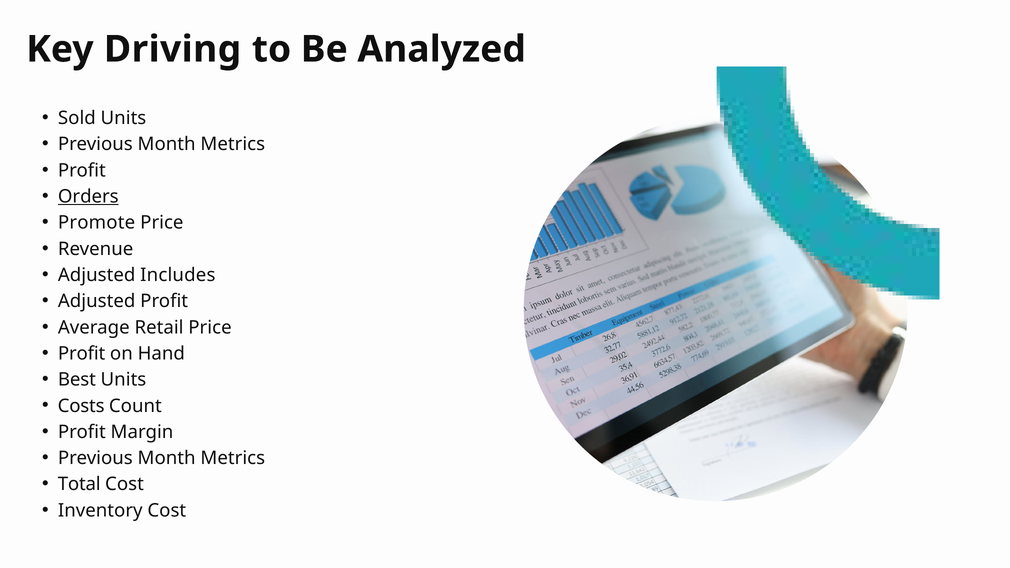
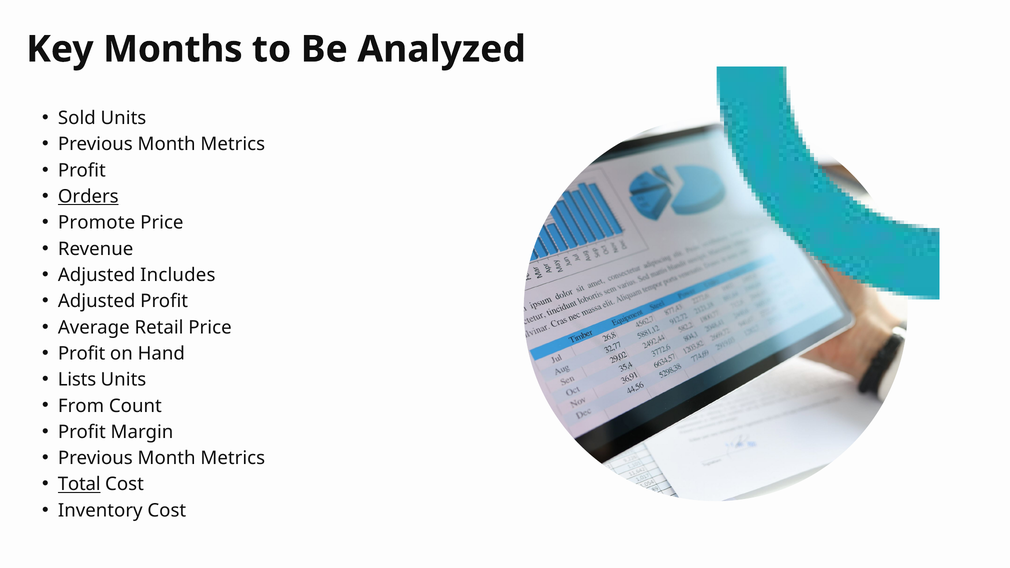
Driving: Driving -> Months (173, 49)
Best: Best -> Lists (77, 380)
Costs: Costs -> From (81, 406)
Total underline: none -> present (79, 484)
